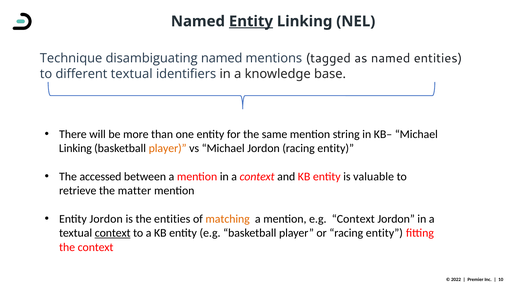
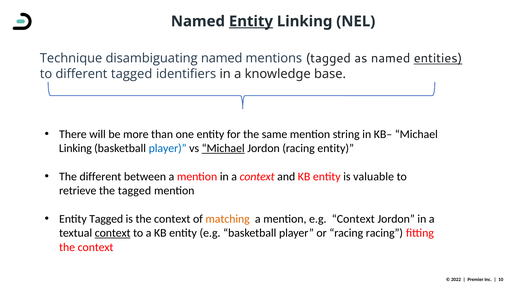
entities underline: none -> present (438, 58)
different textual: textual -> tagged (132, 74)
player colour: orange -> blue (168, 148)
Michael underline: none -> present (223, 148)
The accessed: accessed -> different (100, 177)
the matter: matter -> tagged (134, 191)
Entity Jordon: Jordon -> Tagged (106, 219)
is the entities: entities -> context (172, 219)
or racing entity: entity -> racing (384, 233)
